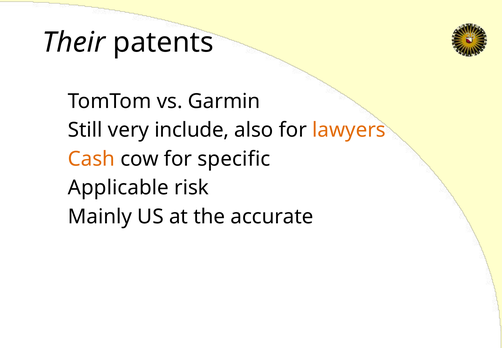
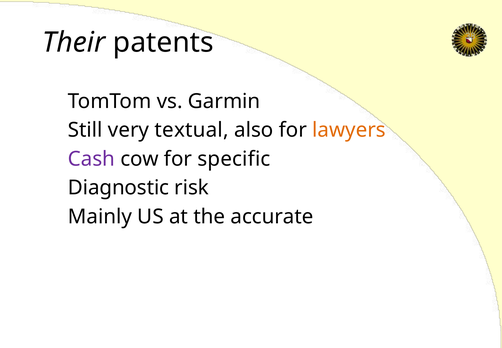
include: include -> textual (192, 130)
Cash colour: orange -> purple (91, 159)
Applicable: Applicable -> Diagnostic (119, 188)
